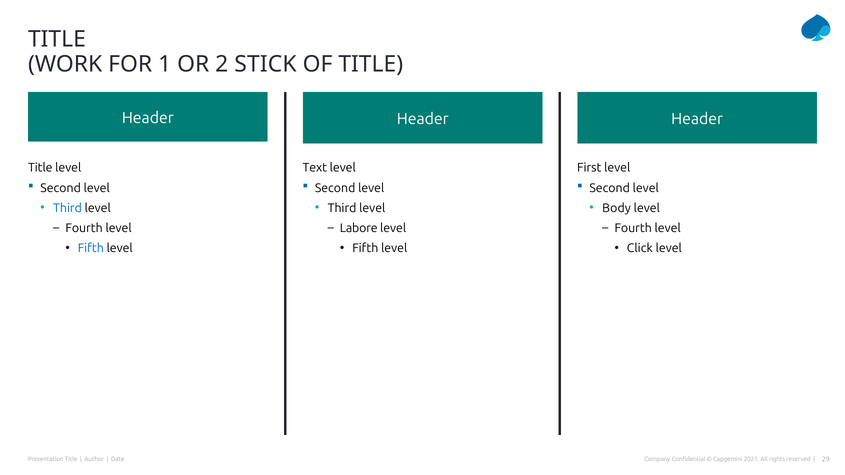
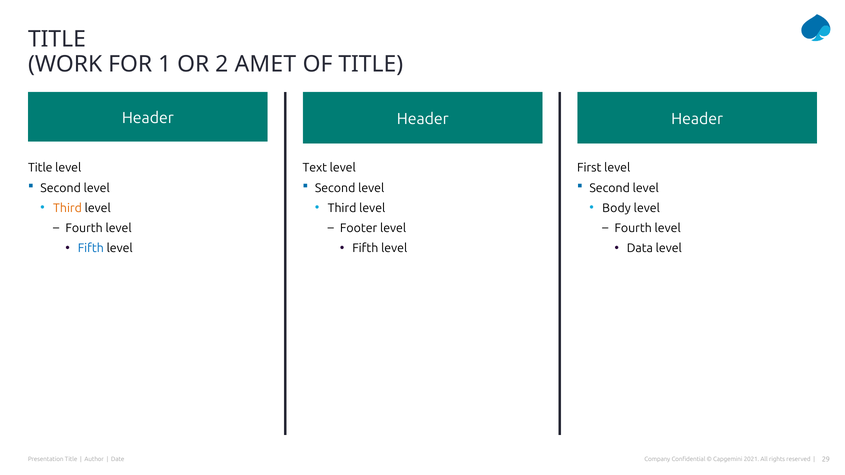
STICK: STICK -> AMET (265, 64)
Third colour: blue -> orange (67, 208)
Labore: Labore -> Footer (359, 228)
Click: Click -> Data (640, 248)
